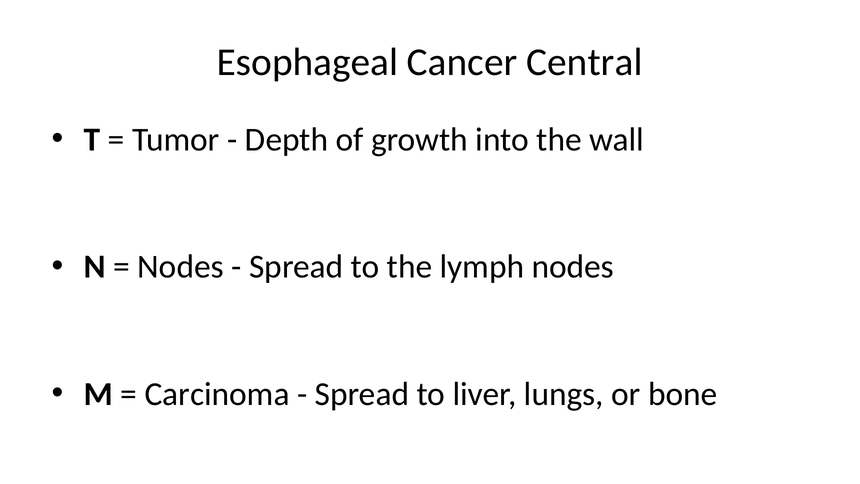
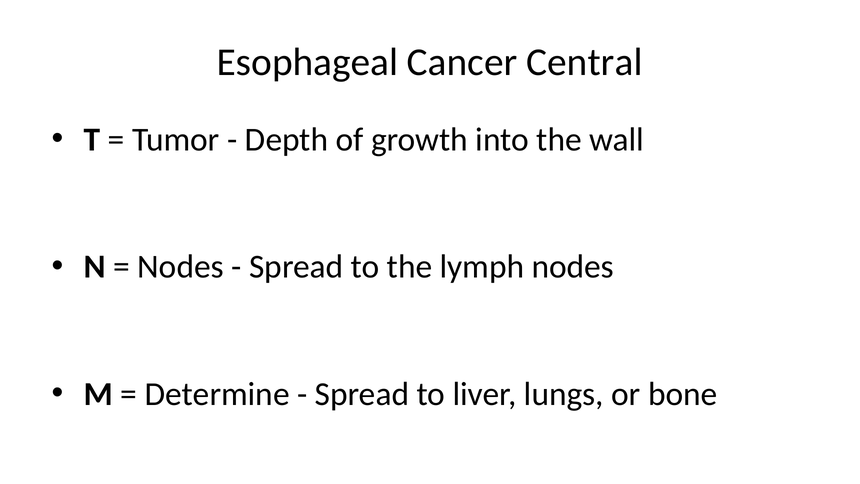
Carcinoma: Carcinoma -> Determine (217, 394)
